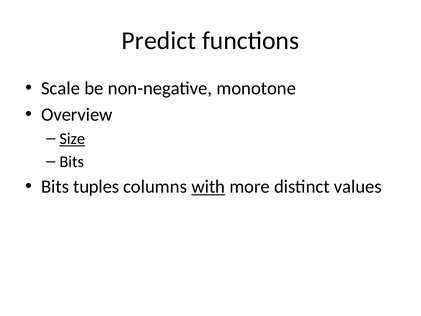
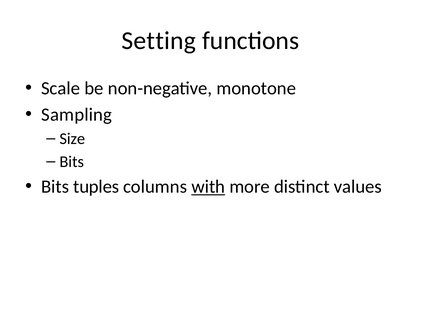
Predict: Predict -> Setting (159, 41)
Overview: Overview -> Sampling (77, 115)
Size underline: present -> none (72, 139)
